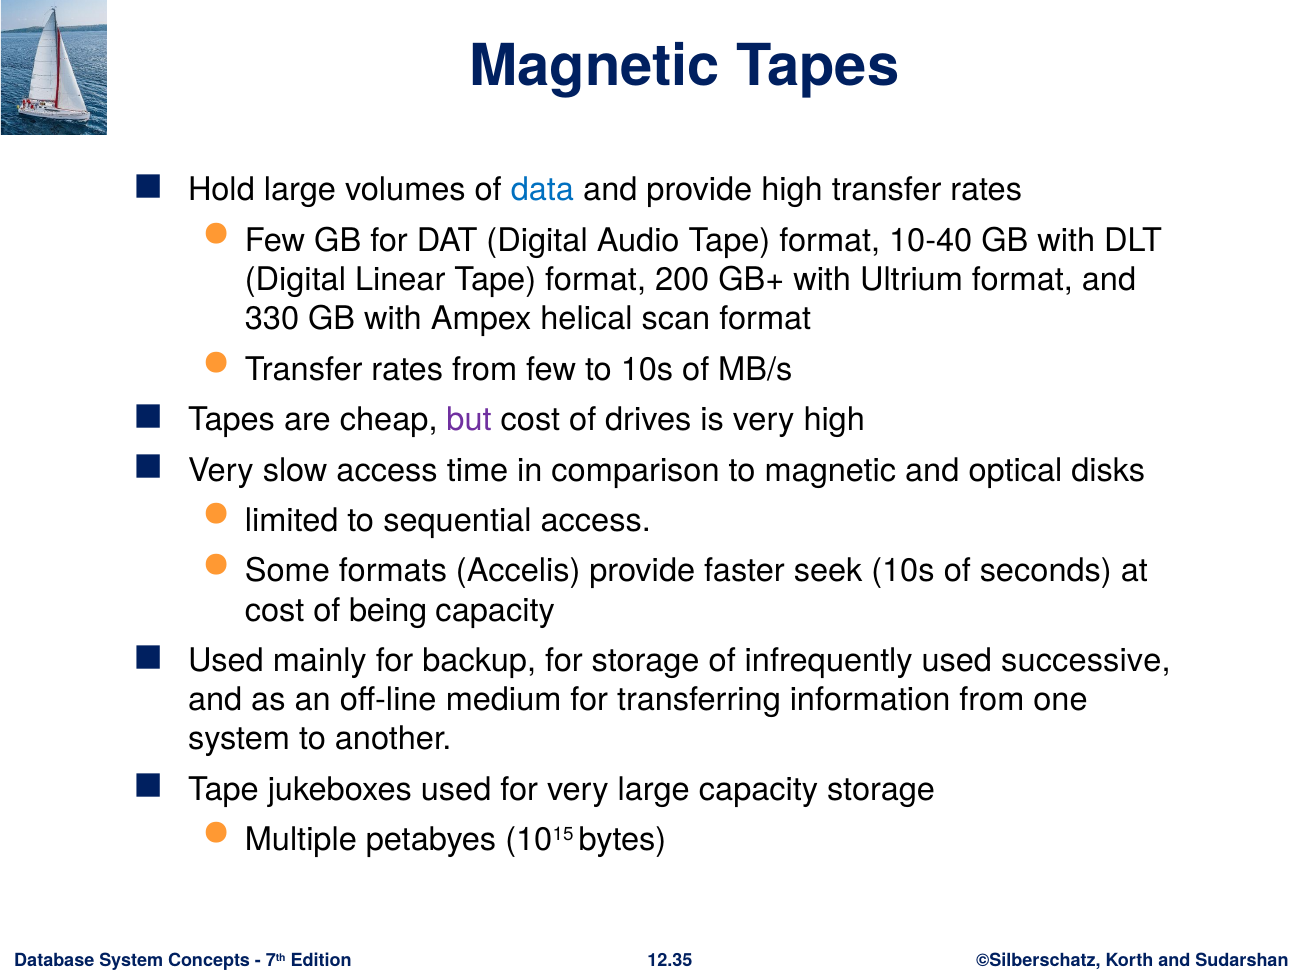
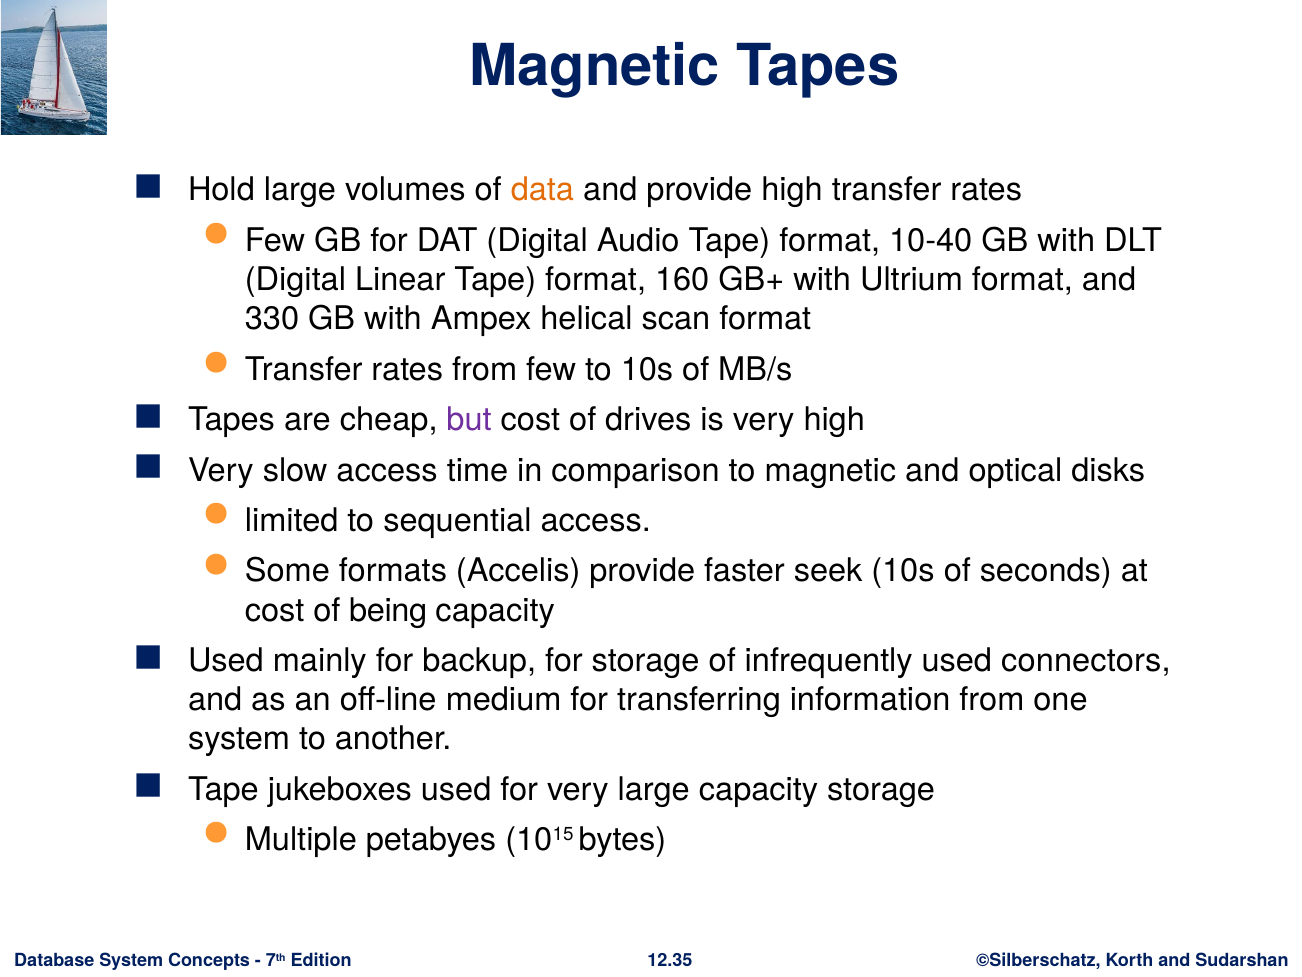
data colour: blue -> orange (542, 190)
200: 200 -> 160 (682, 280)
successive: successive -> connectors (1086, 660)
